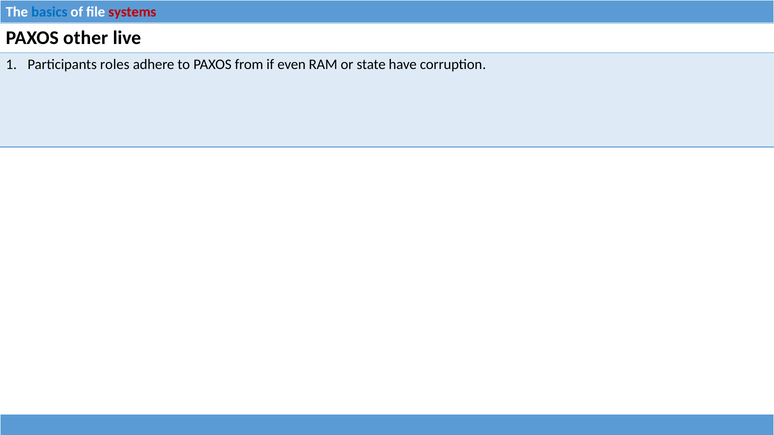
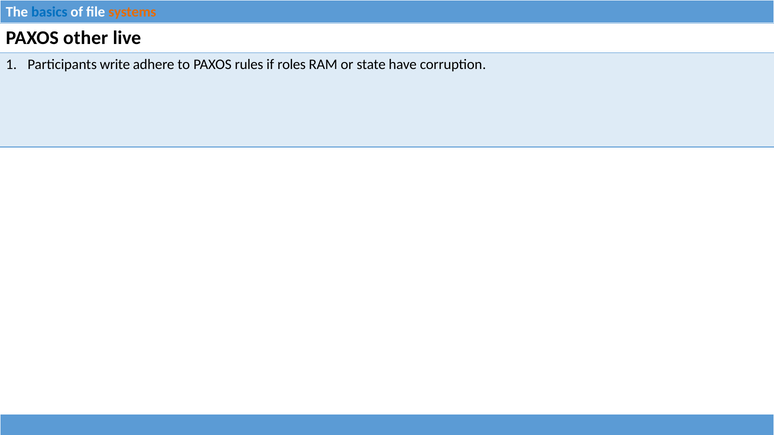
systems colour: red -> orange (132, 12)
roles: roles -> write (115, 65)
from: from -> rules (249, 65)
even: even -> roles (292, 65)
